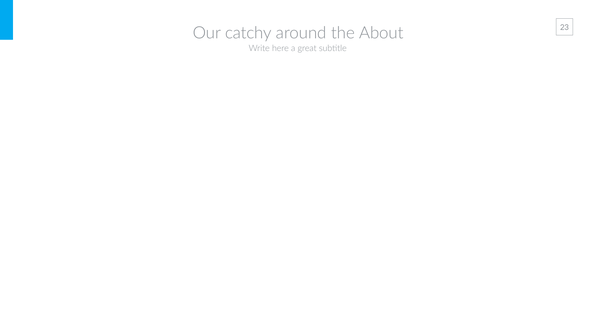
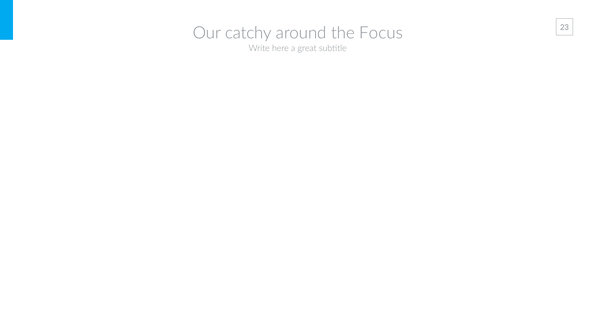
About: About -> Focus (381, 33)
